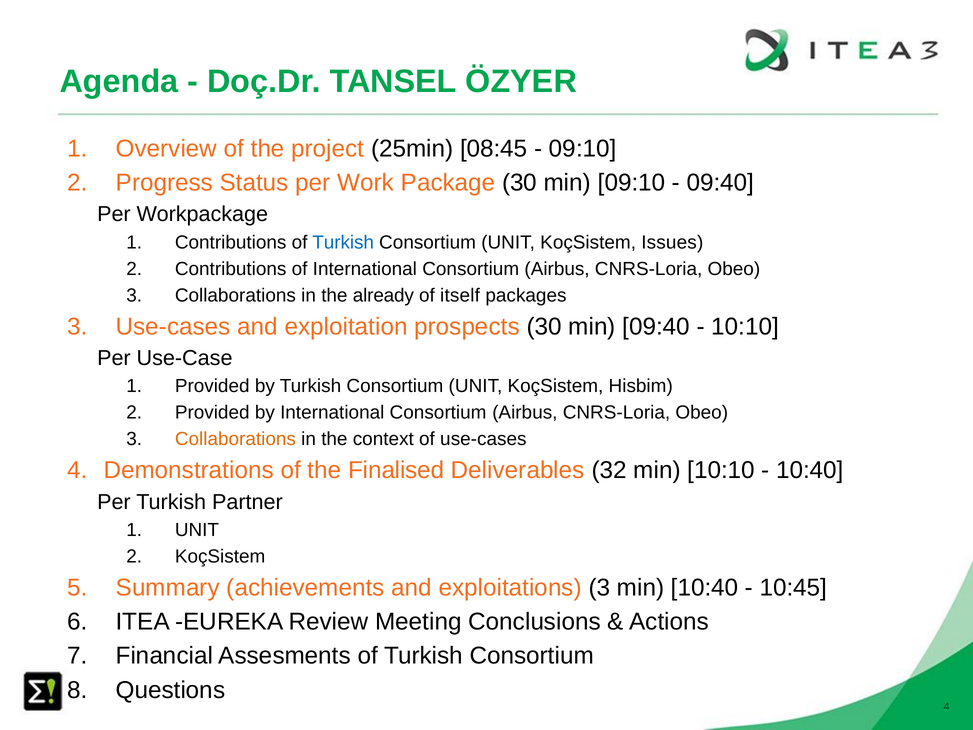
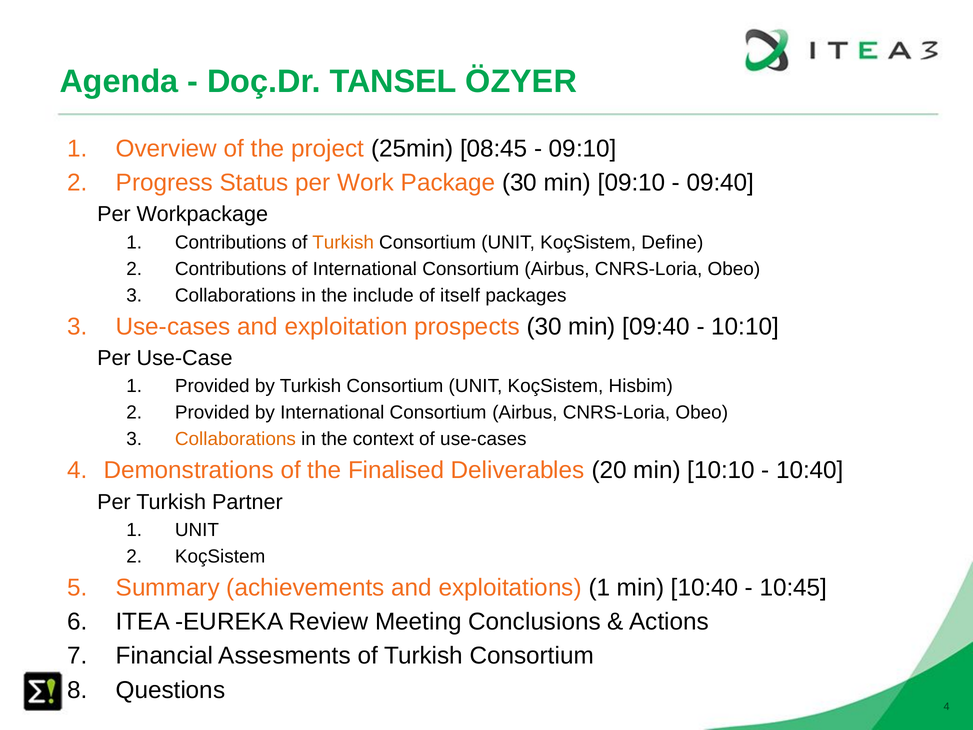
Turkish colour: blue -> orange (343, 242)
Issues: Issues -> Define (672, 242)
already: already -> include (383, 295)
32: 32 -> 20 (609, 470)
exploitations 3: 3 -> 1 (599, 588)
